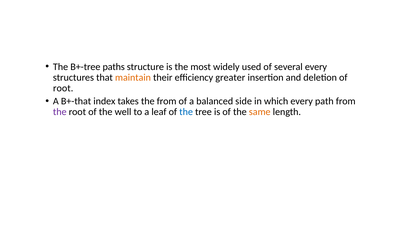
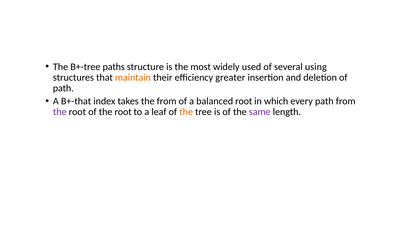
several every: every -> using (316, 67)
root: root -> path (63, 88)
balanced side: side -> root (244, 101)
of the well: well -> root (123, 112)
the colour: blue -> orange (186, 112)
same colour: orange -> purple (260, 112)
